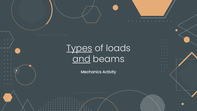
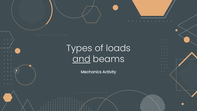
Types underline: present -> none (79, 48)
